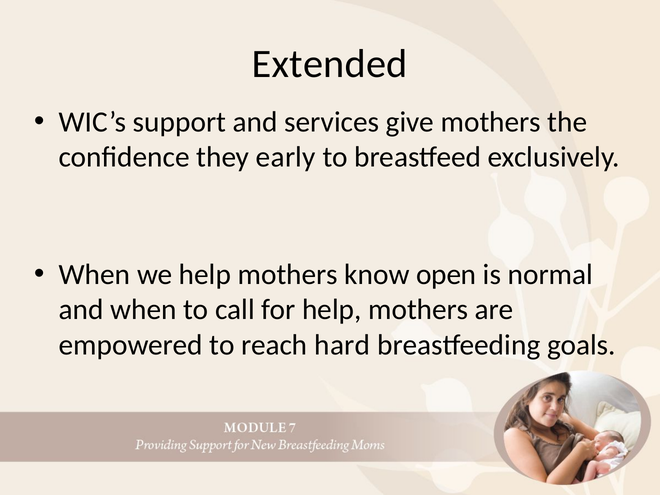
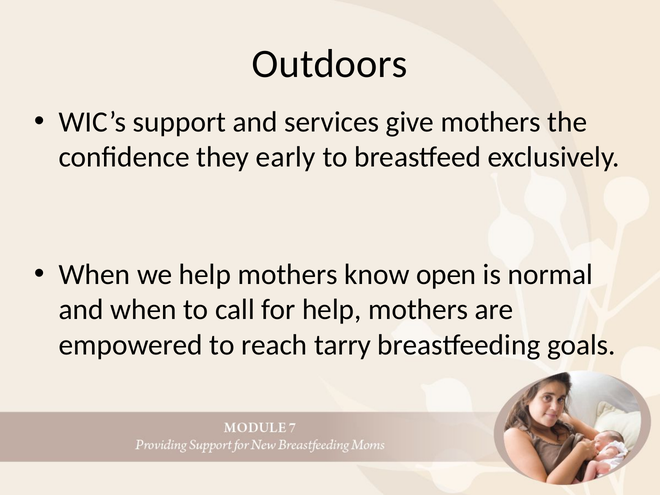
Extended: Extended -> Outdoors (330, 64)
hard: hard -> tarry (343, 345)
